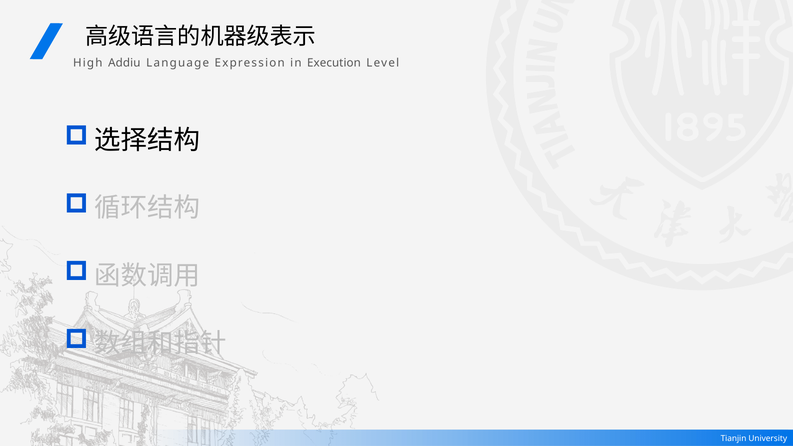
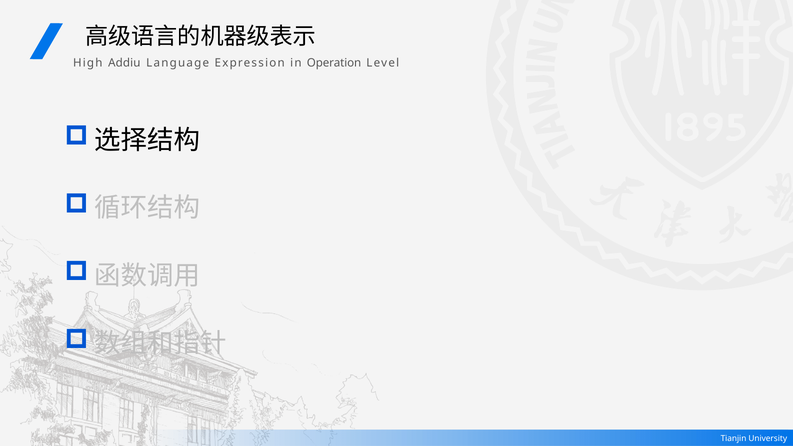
Execution: Execution -> Operation (334, 63)
